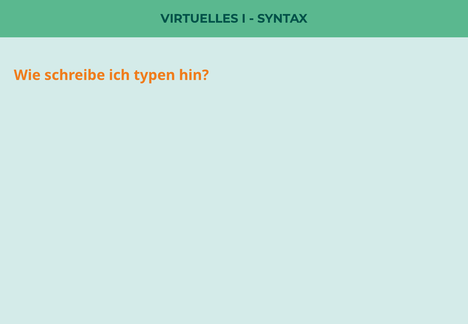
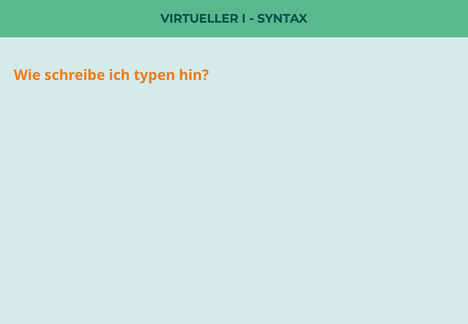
VIRTUELLES: VIRTUELLES -> VIRTUELLER (199, 19)
